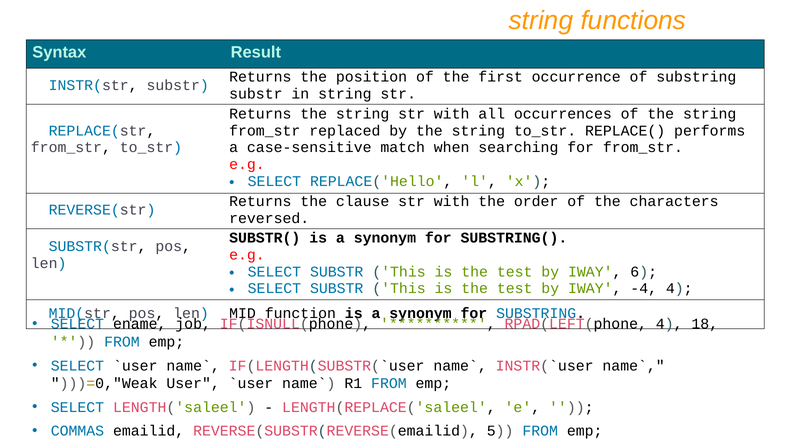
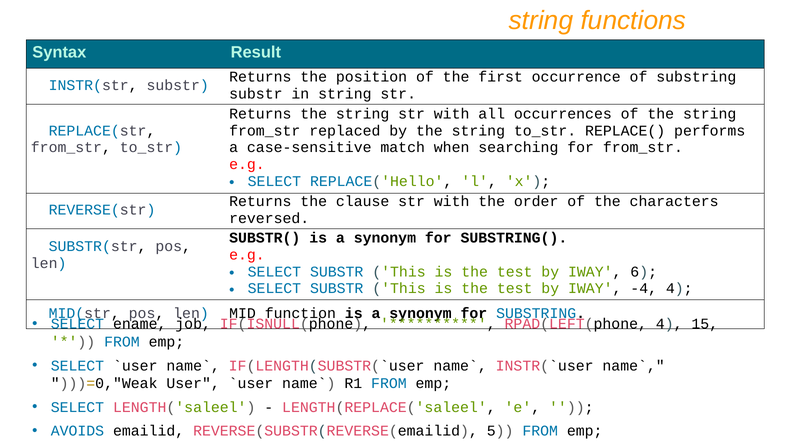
18: 18 -> 15 (705, 324)
COMMAS: COMMAS -> AVOIDS (77, 431)
